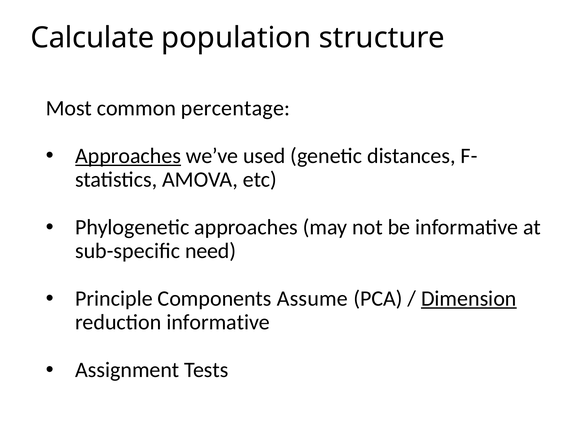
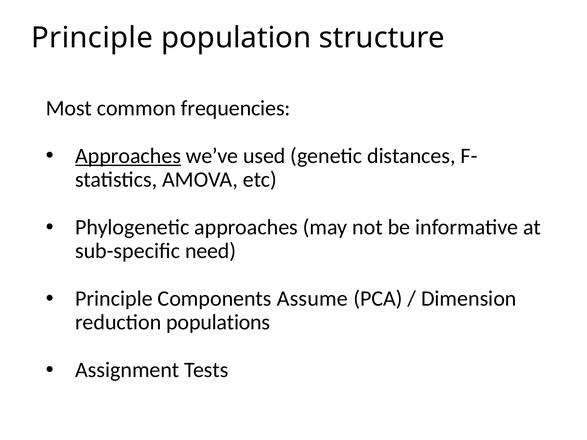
Calculate: Calculate -> Principle (92, 38)
percentage: percentage -> frequencies (236, 108)
Dimension underline: present -> none (469, 299)
reduction informative: informative -> populations (218, 323)
